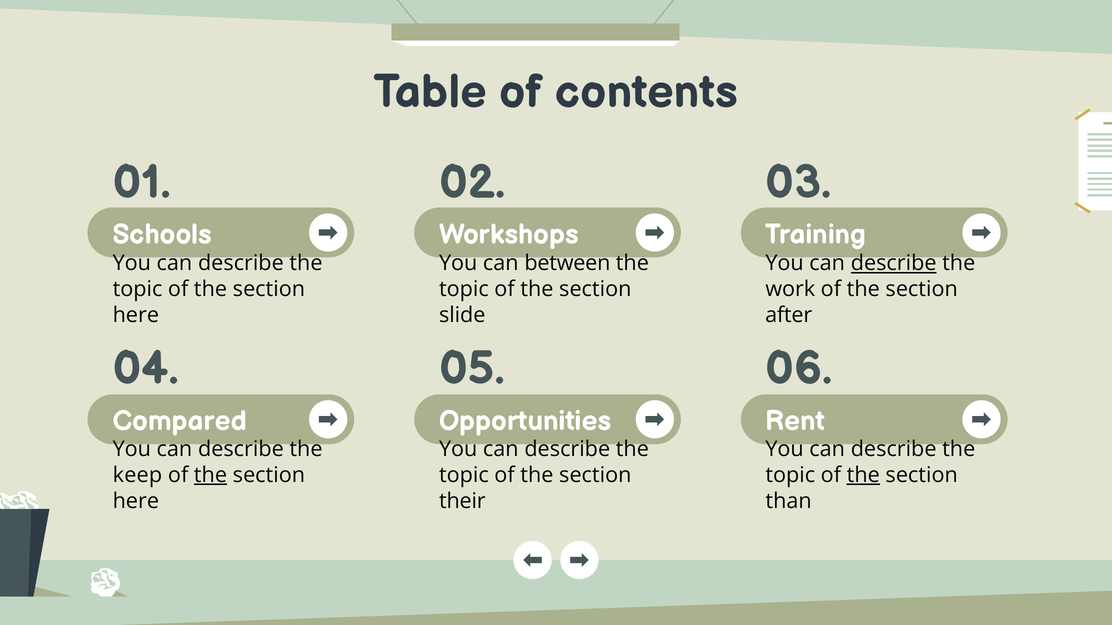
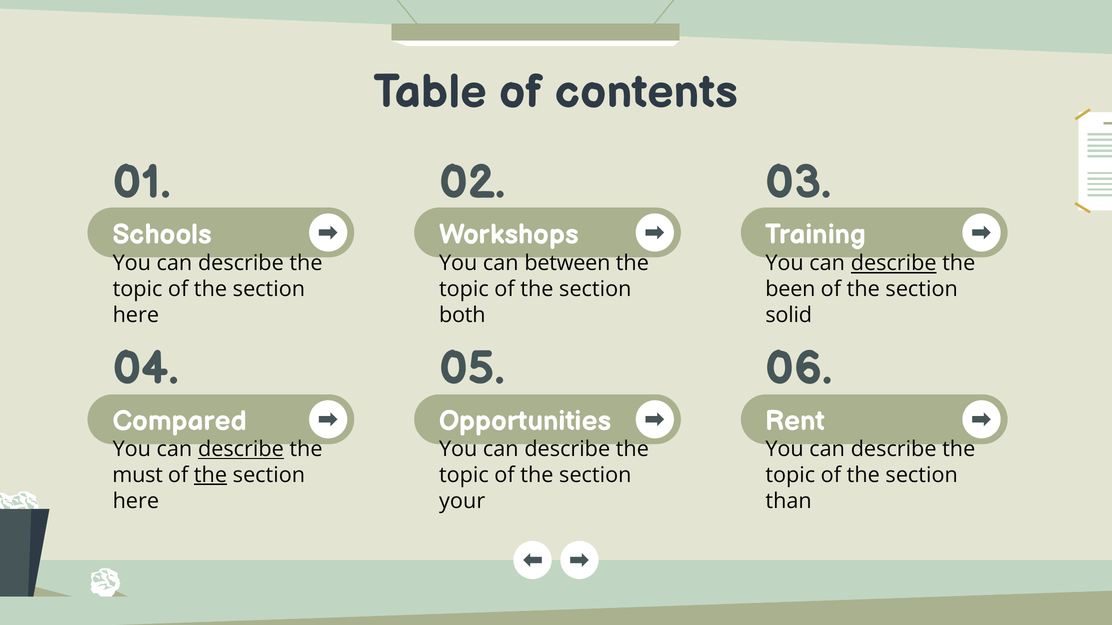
work: work -> been (790, 290)
slide: slide -> both (462, 315)
after: after -> solid (789, 315)
describe underline: none -> present (241, 450)
keep: keep -> must (138, 475)
the underline: present -> none (863, 475)
their: their -> your (462, 501)
